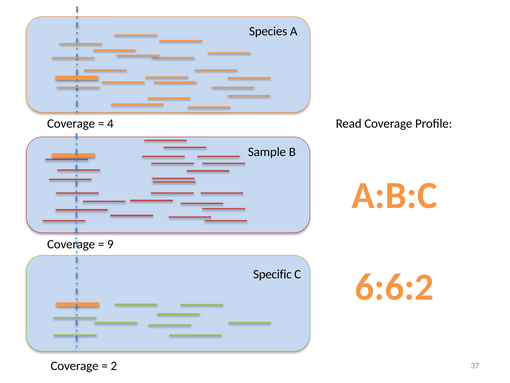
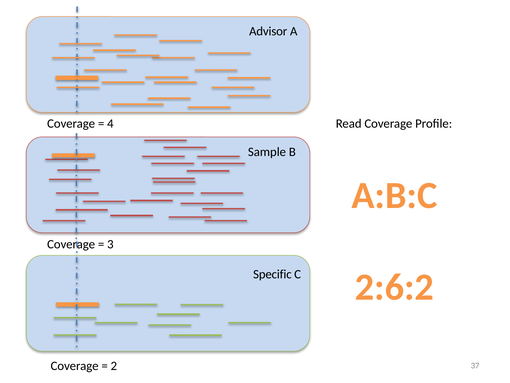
Species: Species -> Advisor (268, 31)
9: 9 -> 3 (110, 244)
6:6:2: 6:6:2 -> 2:6:2 (394, 287)
